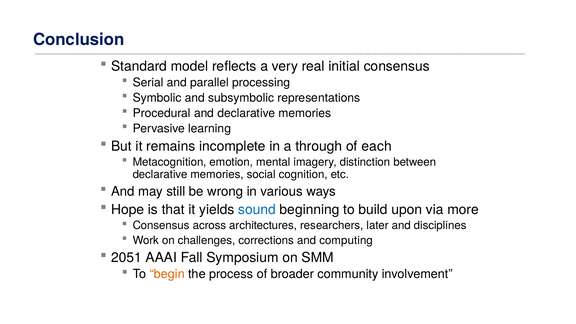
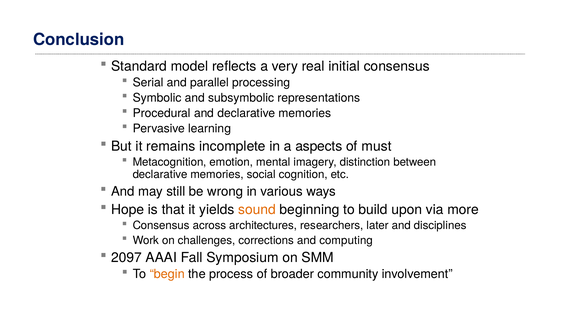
through: through -> aspects (319, 146)
each: each -> must (377, 146)
sound colour: blue -> orange (257, 210)
2051: 2051 -> 2097 (126, 257)
